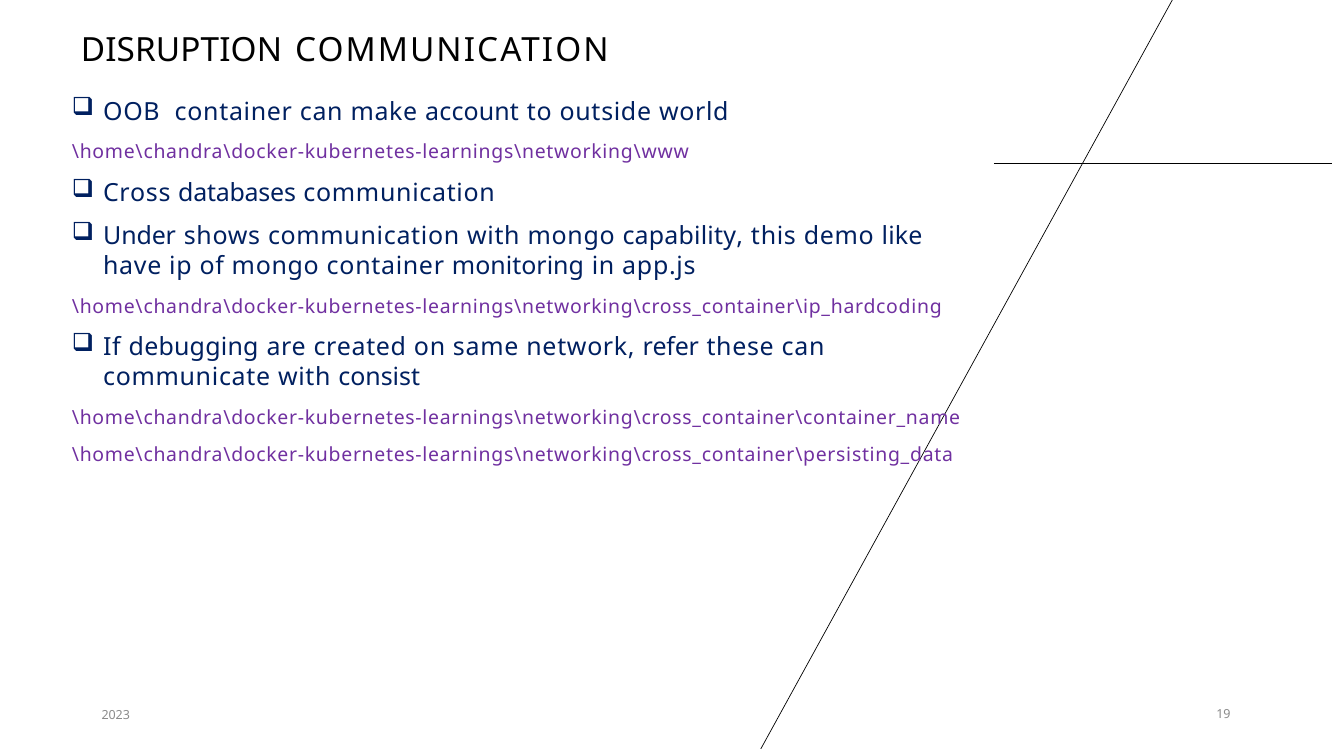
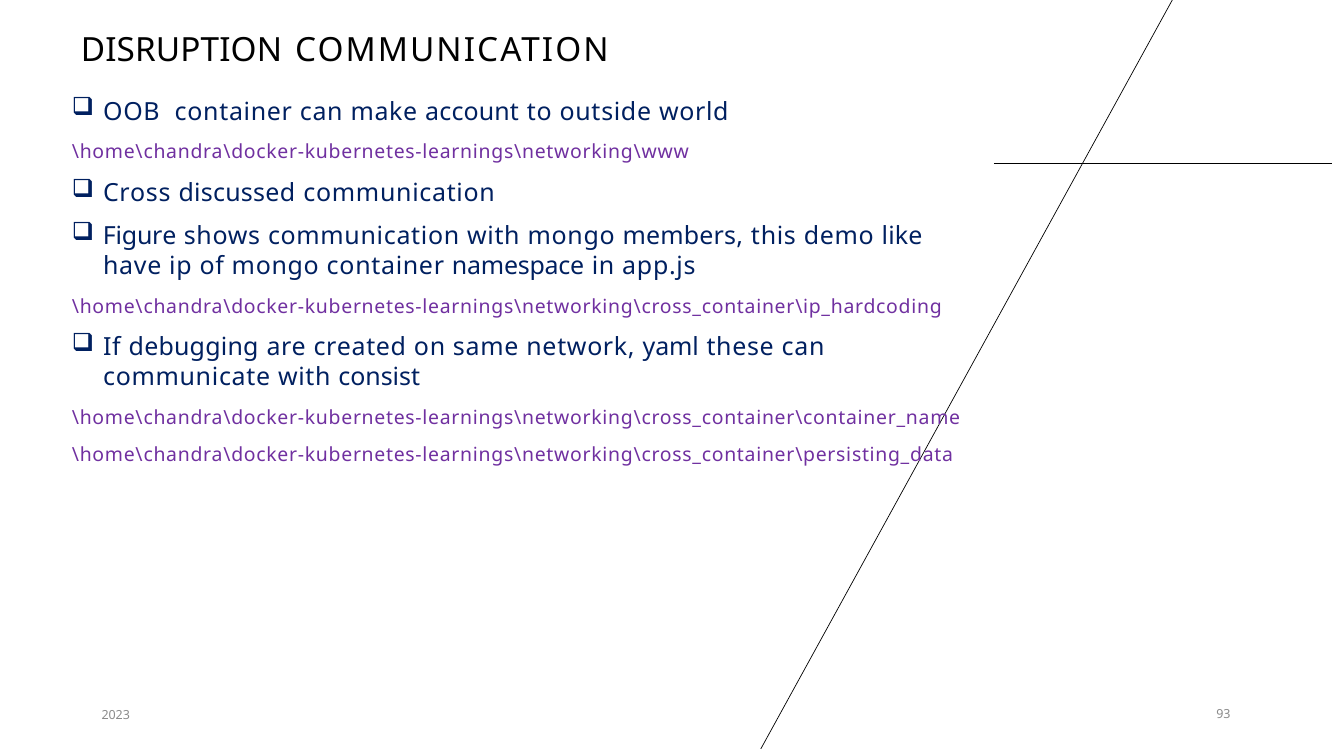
databases: databases -> discussed (237, 193)
Under: Under -> Figure (140, 237)
capability: capability -> members (683, 237)
monitoring: monitoring -> namespace (518, 267)
refer: refer -> yaml (671, 348)
19: 19 -> 93 (1223, 714)
